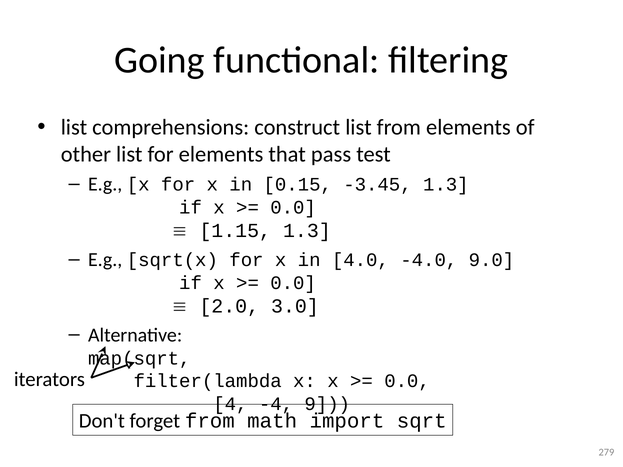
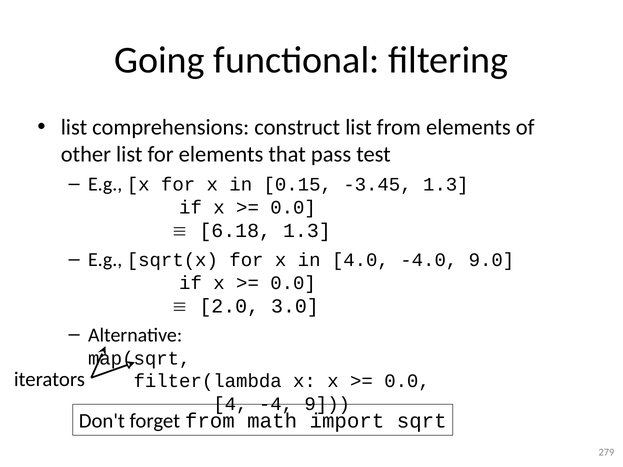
1.15: 1.15 -> 6.18 (235, 231)
